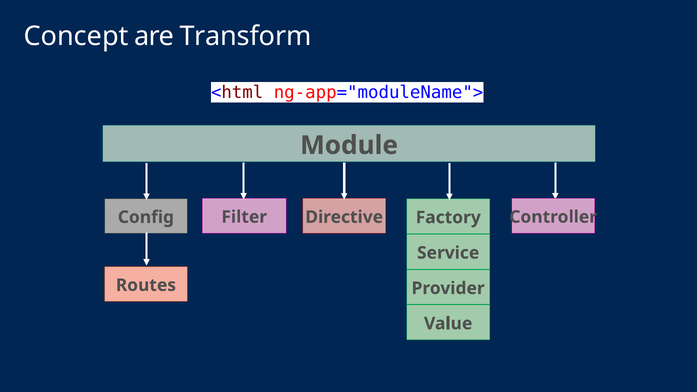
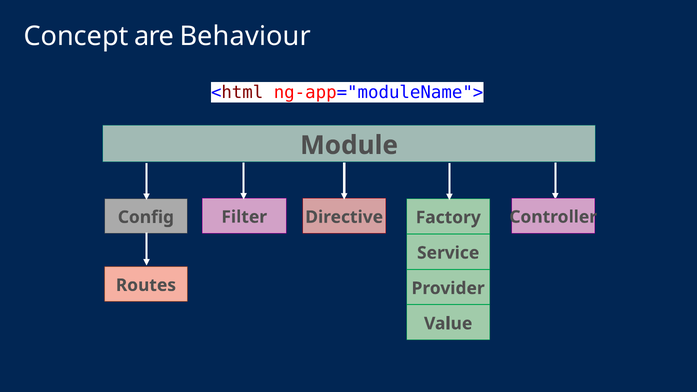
Transform: Transform -> Behaviour (245, 36)
